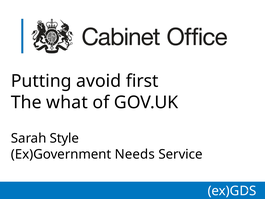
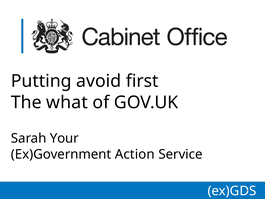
Style: Style -> Your (64, 138)
Needs: Needs -> Action (135, 154)
